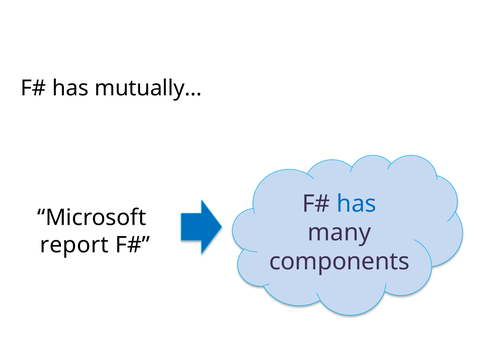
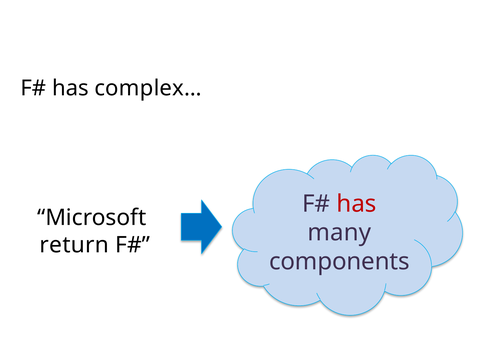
mutually…: mutually… -> complex… (148, 88)
has colour: blue -> red (357, 204)
report: report -> return (74, 245)
